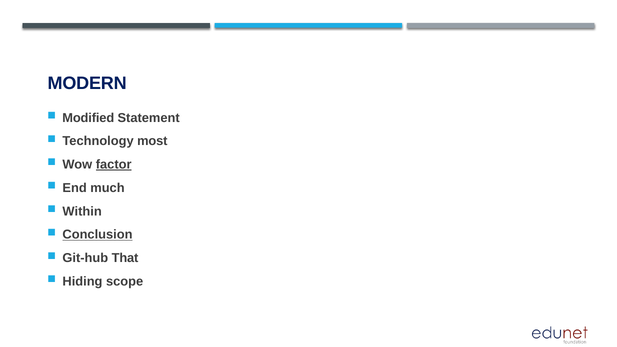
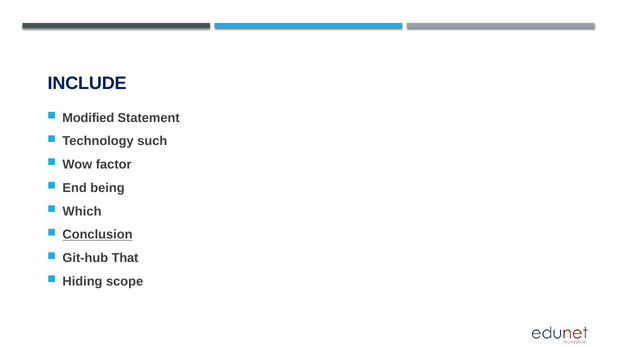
MODERN: MODERN -> INCLUDE (87, 83)
most: most -> such (152, 141)
factor underline: present -> none (114, 165)
much: much -> being (107, 188)
Within: Within -> Which (82, 211)
